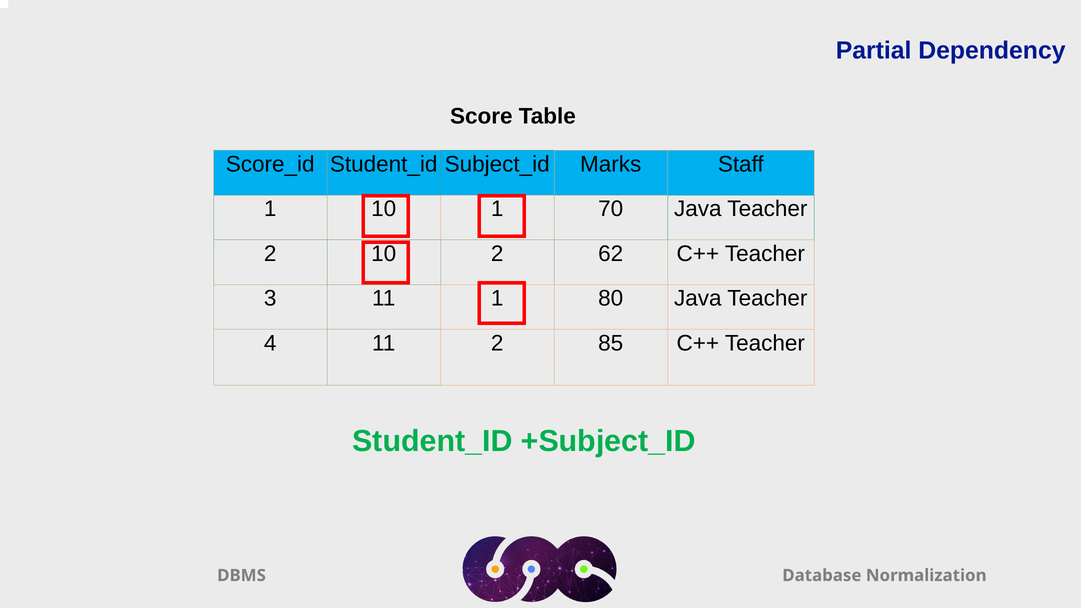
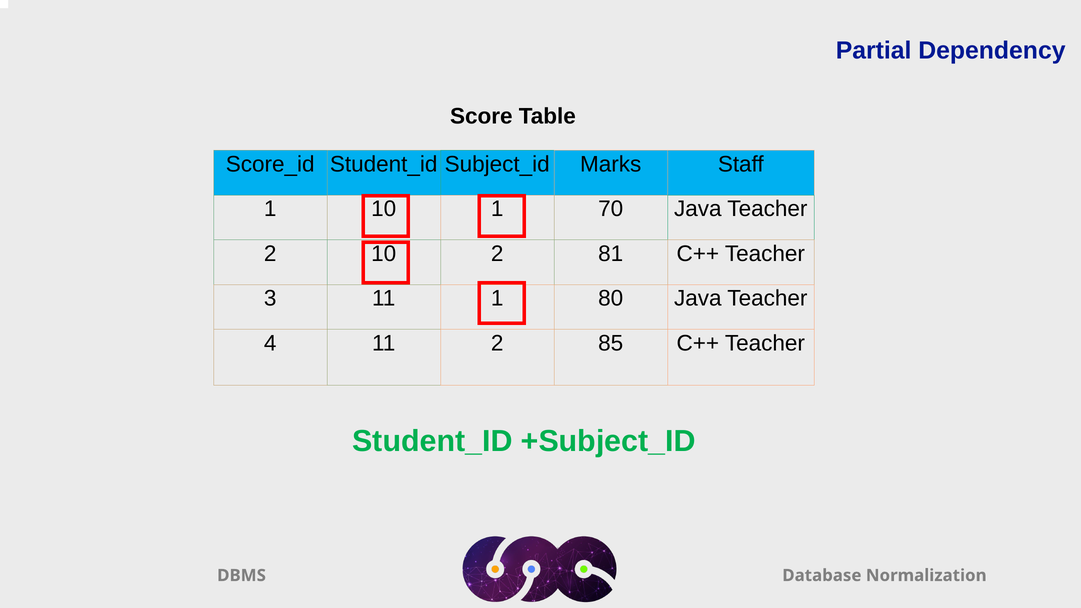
62: 62 -> 81 (611, 254)
